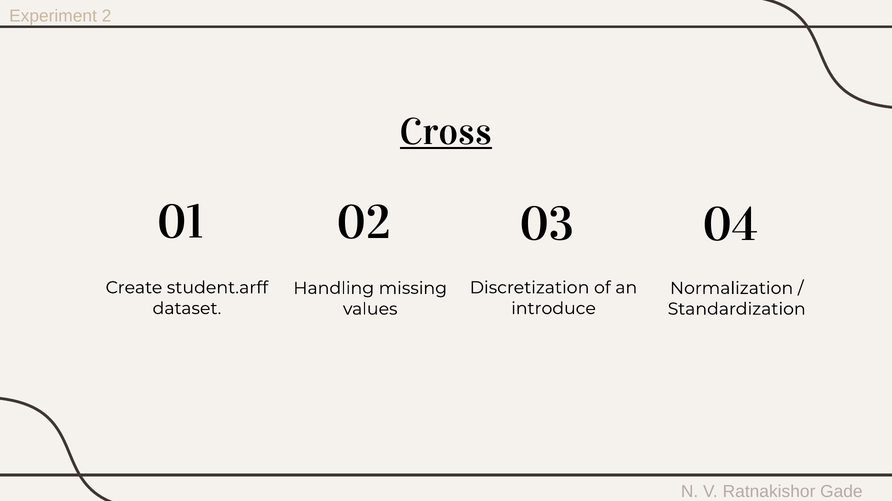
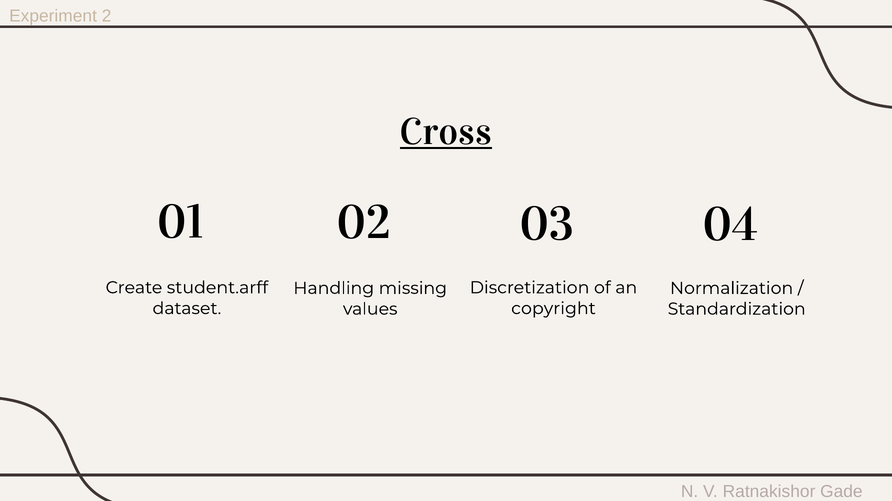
introduce: introduce -> copyright (553, 309)
